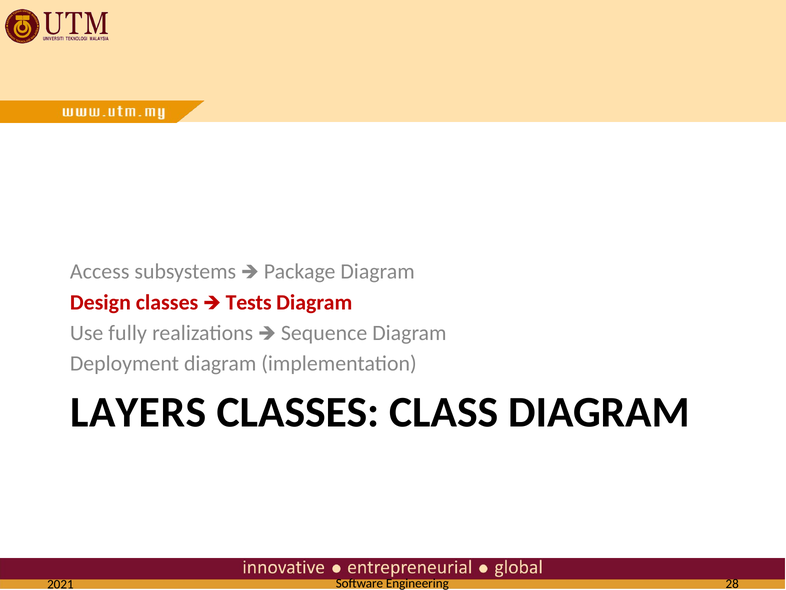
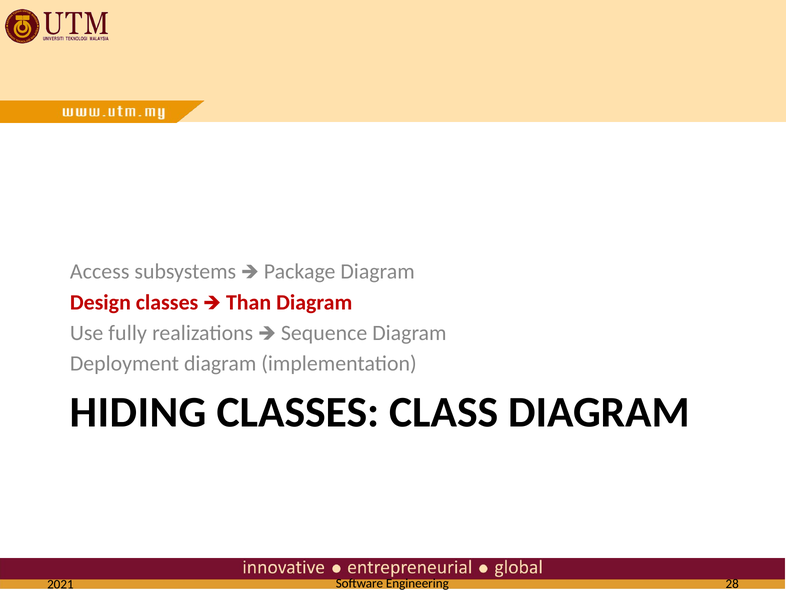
Tests: Tests -> Than (249, 302)
LAYERS: LAYERS -> HIDING (138, 412)
